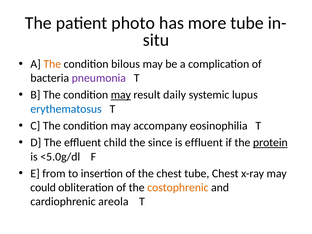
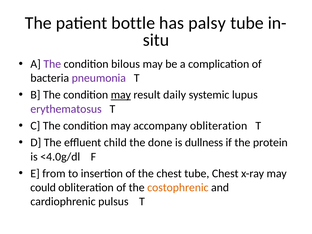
photo: photo -> bottle (133, 23)
more: more -> palsy (207, 23)
The colour: orange -> purple (52, 64)
erythematosus colour: blue -> purple (66, 109)
accompany eosinophilia: eosinophilia -> obliteration (219, 126)
since: since -> done (160, 143)
is effluent: effluent -> dullness (204, 143)
protein underline: present -> none (270, 143)
<5.0g/dl: <5.0g/dl -> <4.0g/dl (60, 157)
areola: areola -> pulsus (113, 202)
